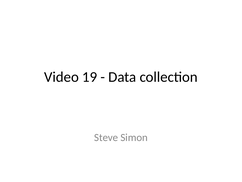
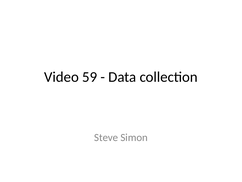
19: 19 -> 59 (90, 77)
